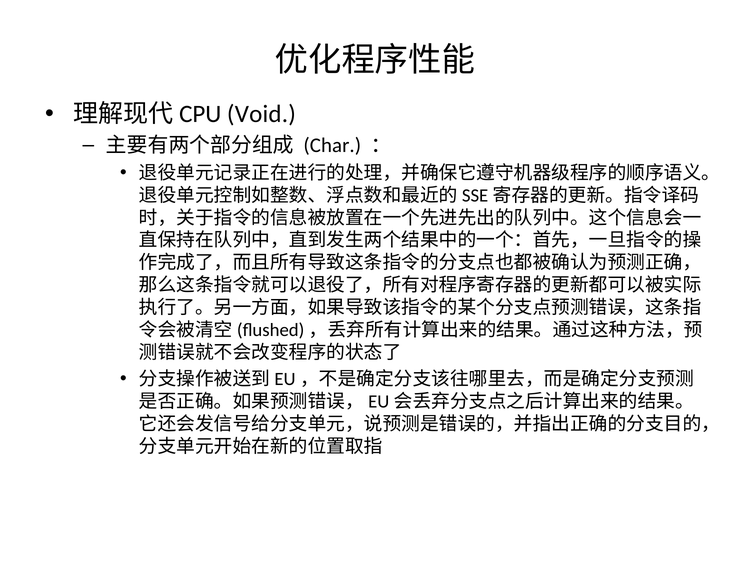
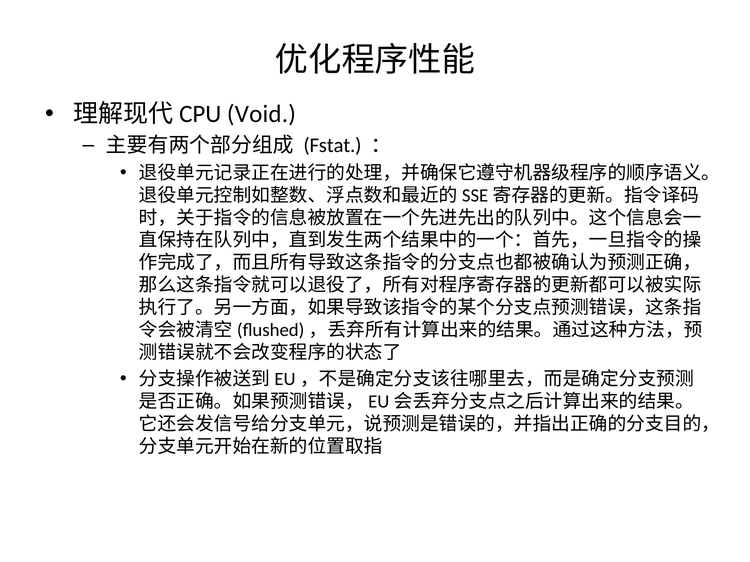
Char: Char -> Fstat (332, 146)
